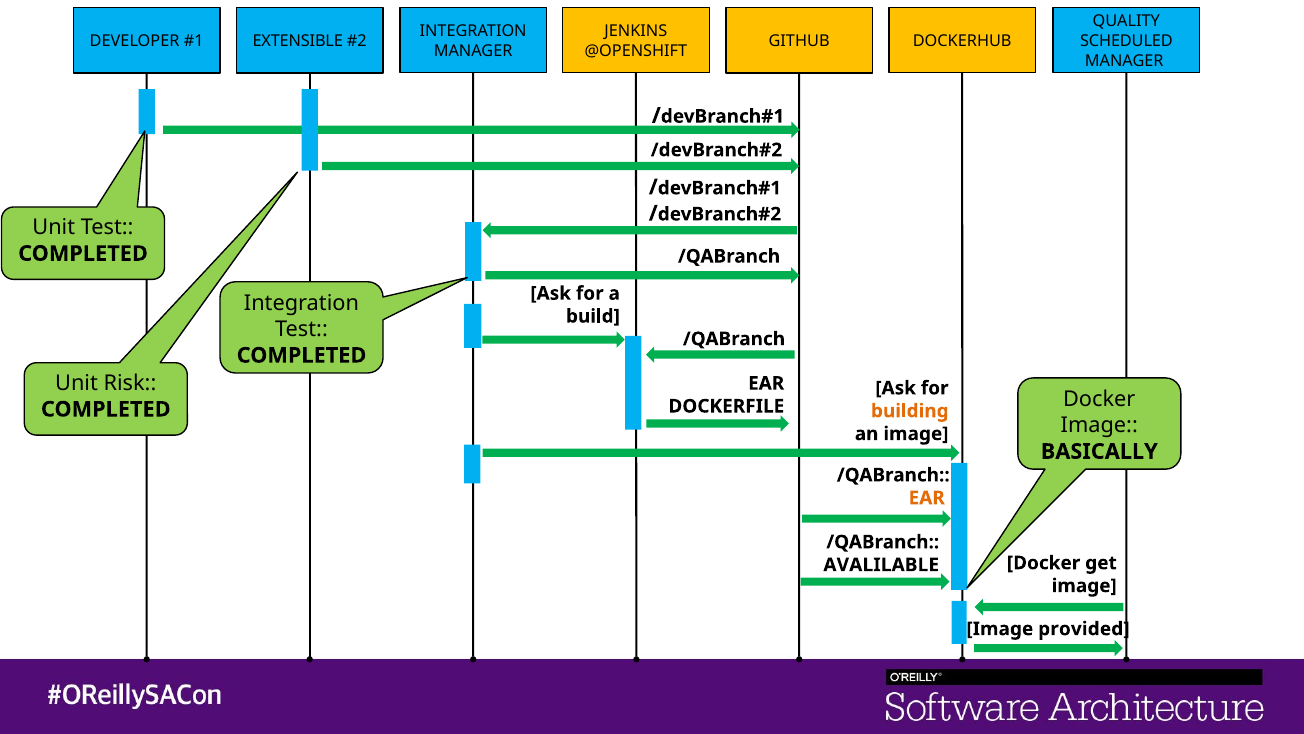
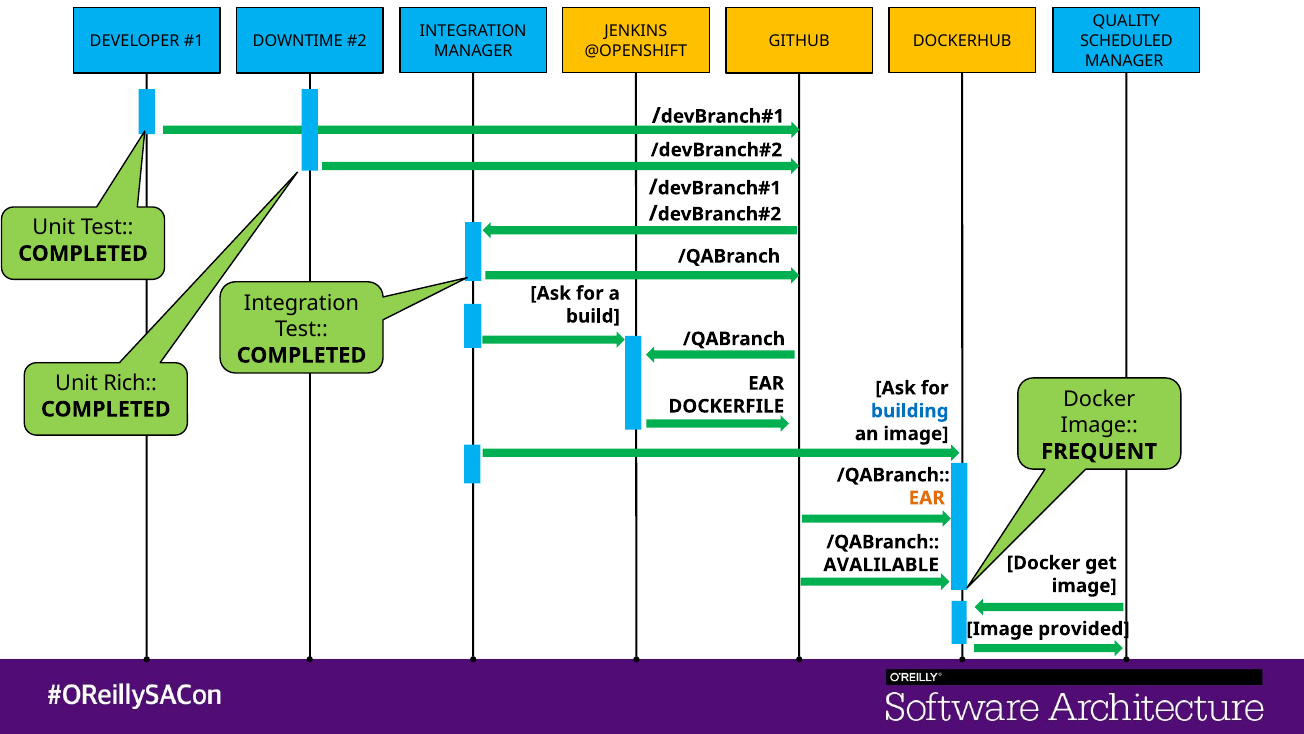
EXTENSIBLE: EXTENSIBLE -> DOWNTIME (298, 41)
Risk: Risk -> Rich (130, 383)
building colour: orange -> blue (910, 411)
BASICALLY: BASICALLY -> FREQUENT (1099, 451)
